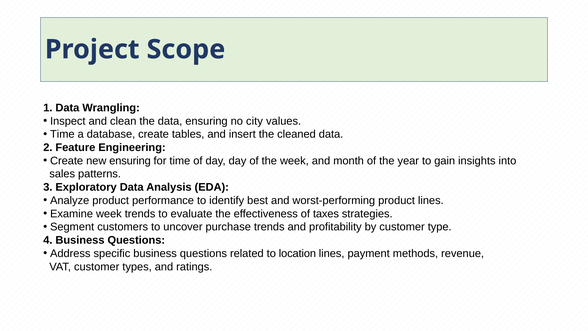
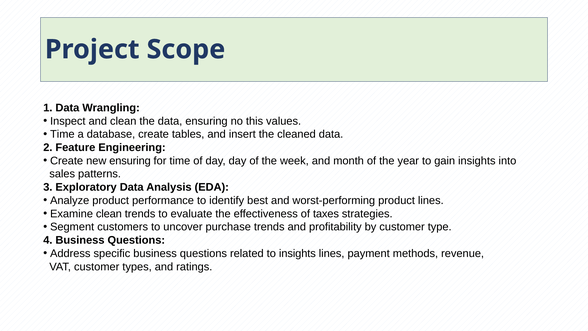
city: city -> this (255, 121)
Examine week: week -> clean (109, 214)
to location: location -> insights (297, 253)
